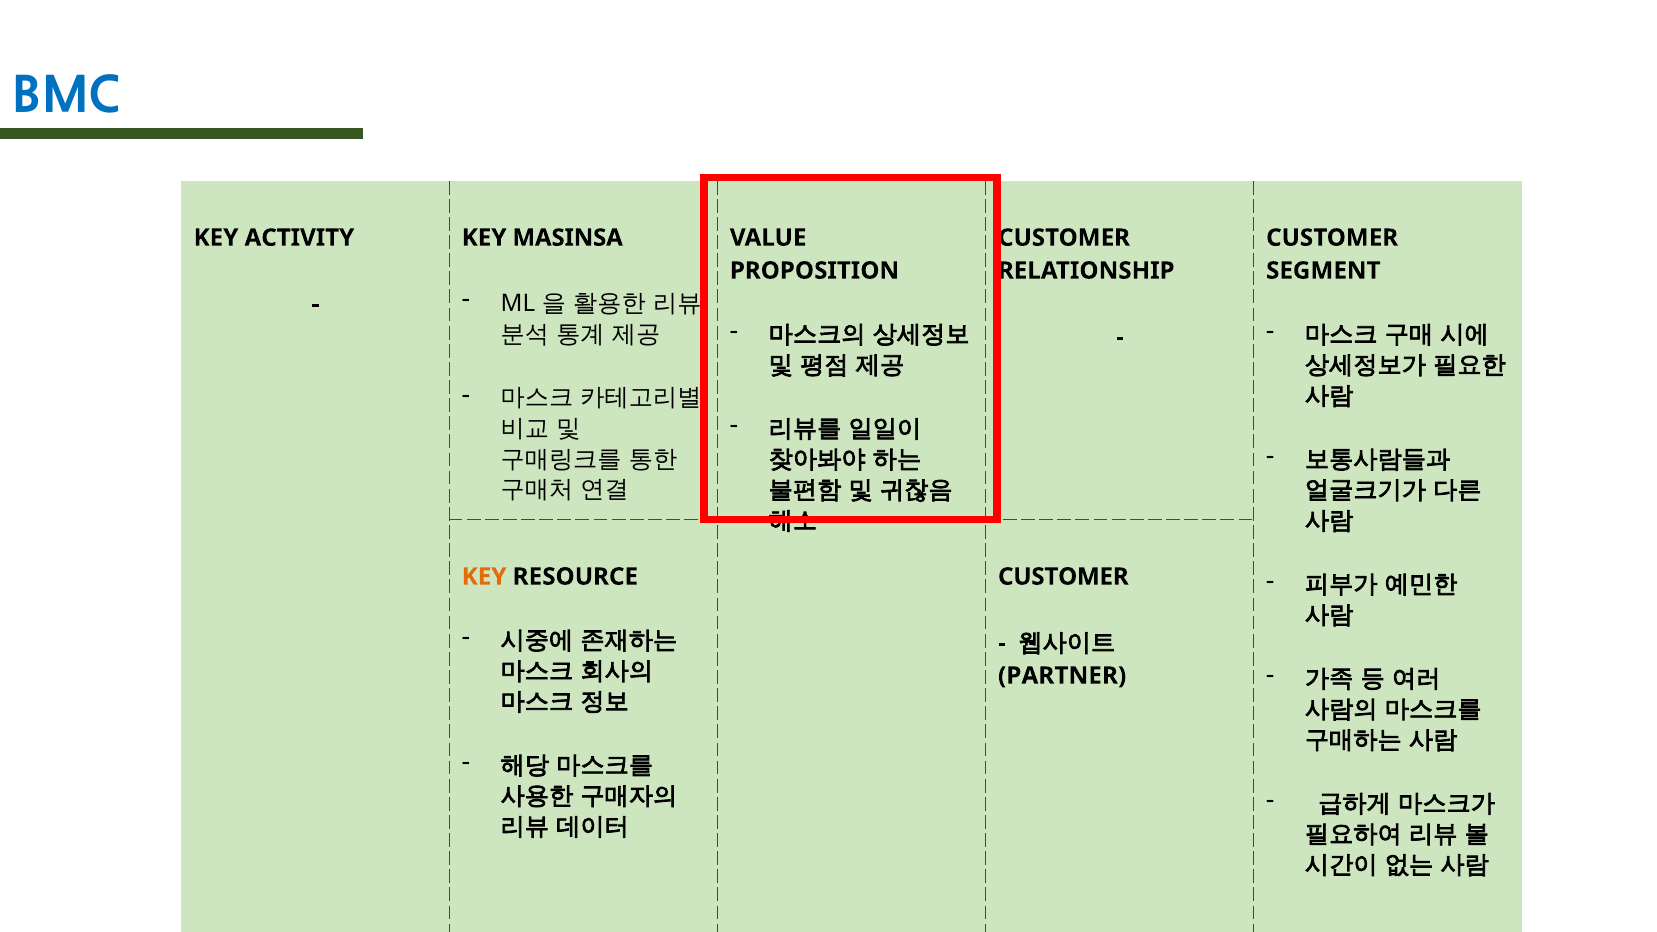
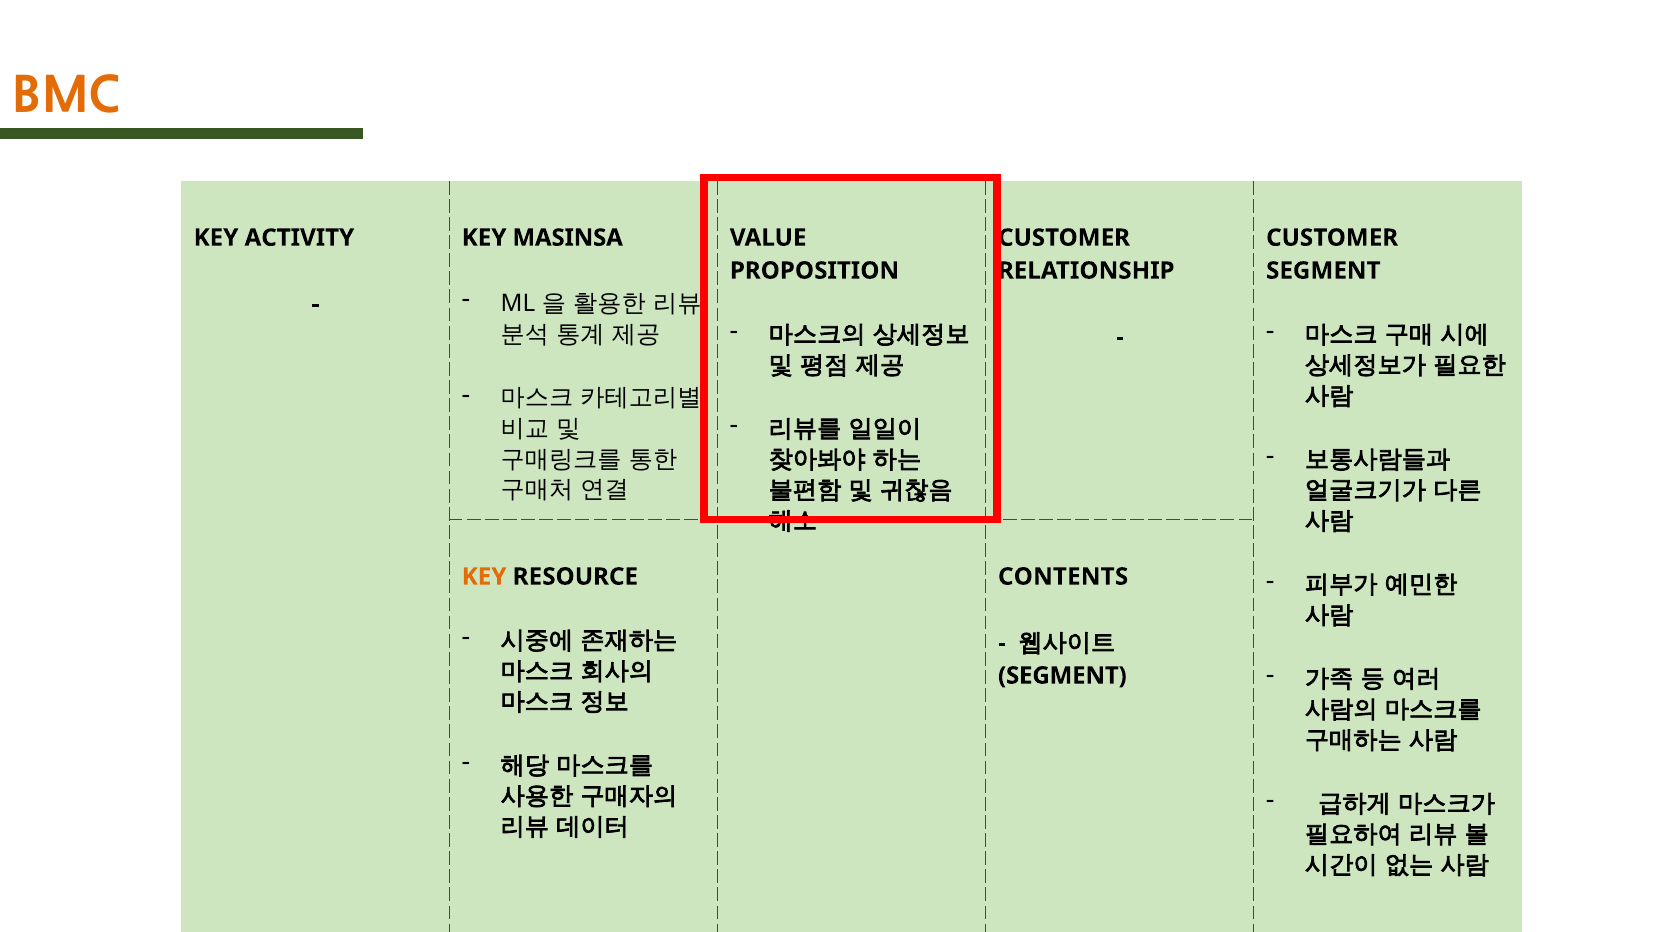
BMC colour: blue -> orange (67, 96)
CUSTOMER: CUSTOMER -> CONTENTS (1063, 577)
PARTNER: PARTNER -> SEGMENT (1062, 676)
